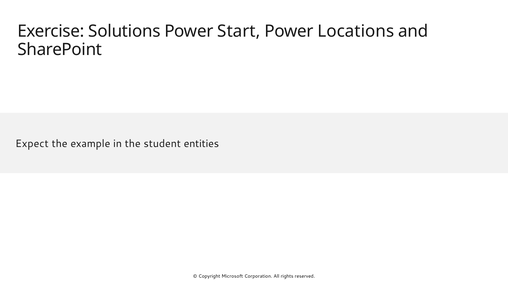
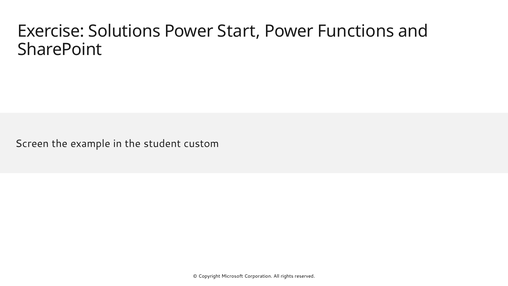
Locations: Locations -> Functions (356, 31)
Expect: Expect -> Screen (32, 144)
entities: entities -> custom (201, 144)
